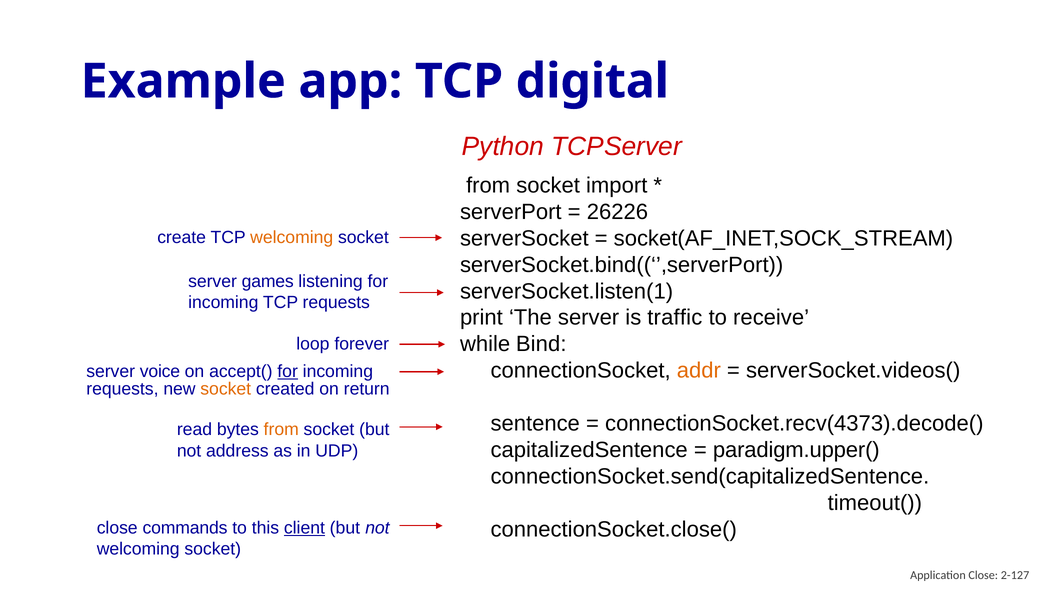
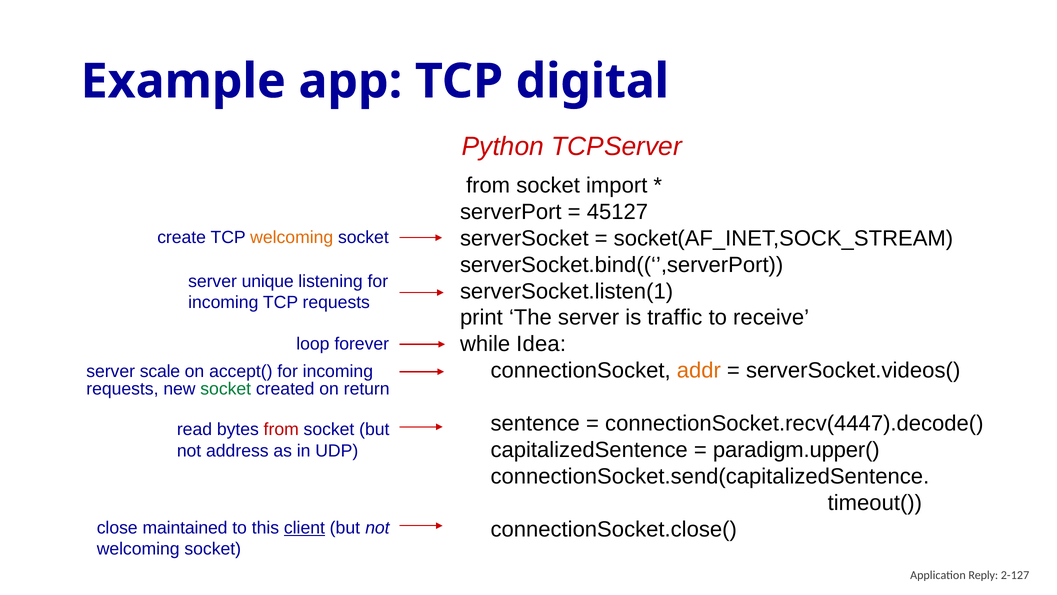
26226: 26226 -> 45127 (617, 212)
games: games -> unique (268, 281)
Bind: Bind -> Idea (541, 344)
voice: voice -> scale (160, 371)
for underline: present -> none (288, 371)
socket colour: orange -> green (226, 389)
connectionSocket.recv(4373).decode(: connectionSocket.recv(4373).decode( -> connectionSocket.recv(4447).decode( (794, 423)
from colour: orange -> red (281, 429)
commands: commands -> maintained (185, 527)
Application Close: Close -> Reply (983, 575)
